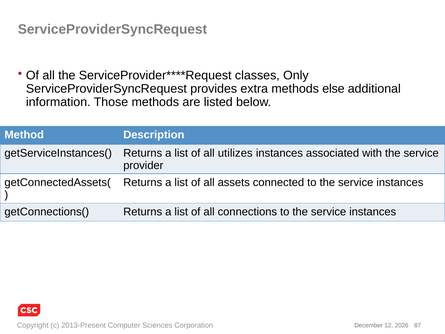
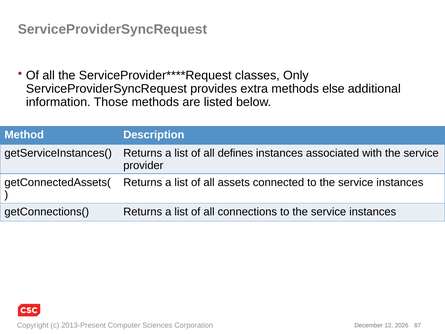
utilizes: utilizes -> defines (235, 153)
